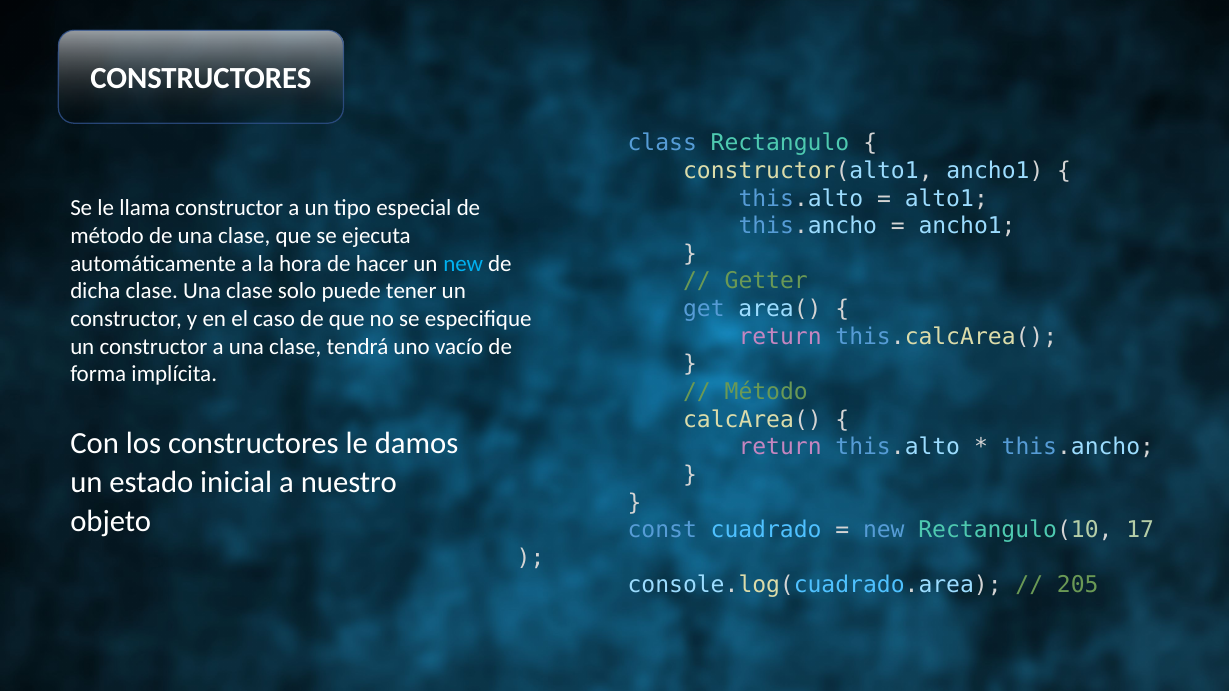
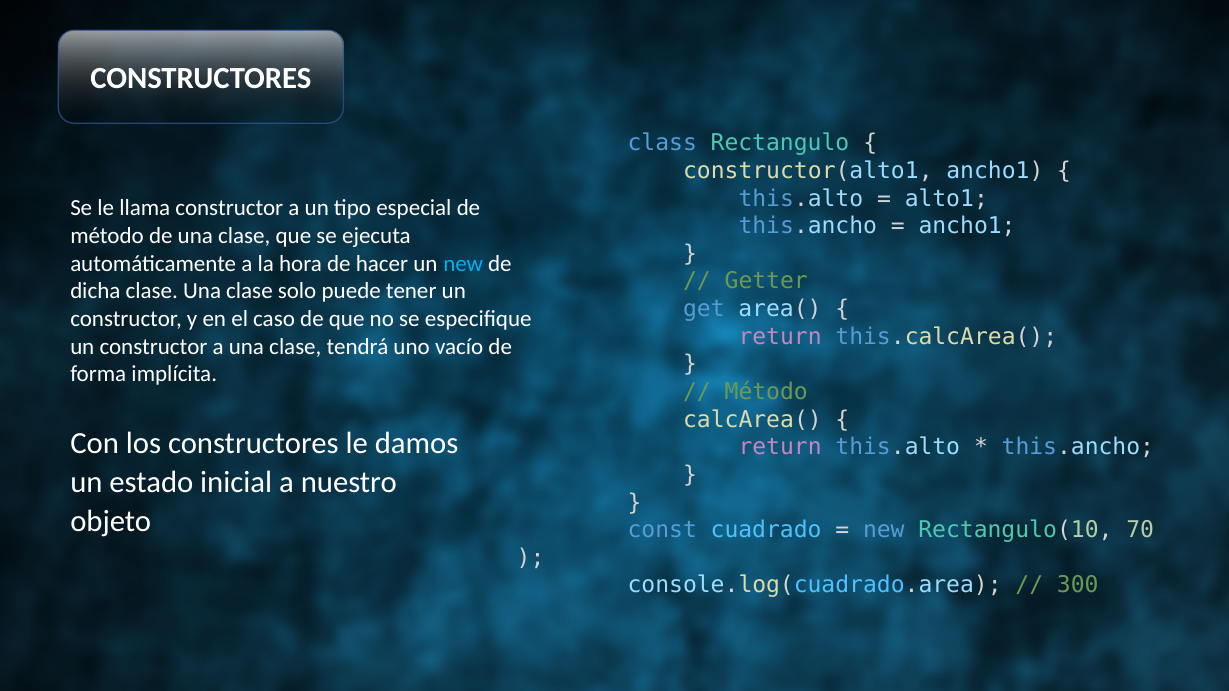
17: 17 -> 70 (1140, 530)
205: 205 -> 300 (1078, 586)
